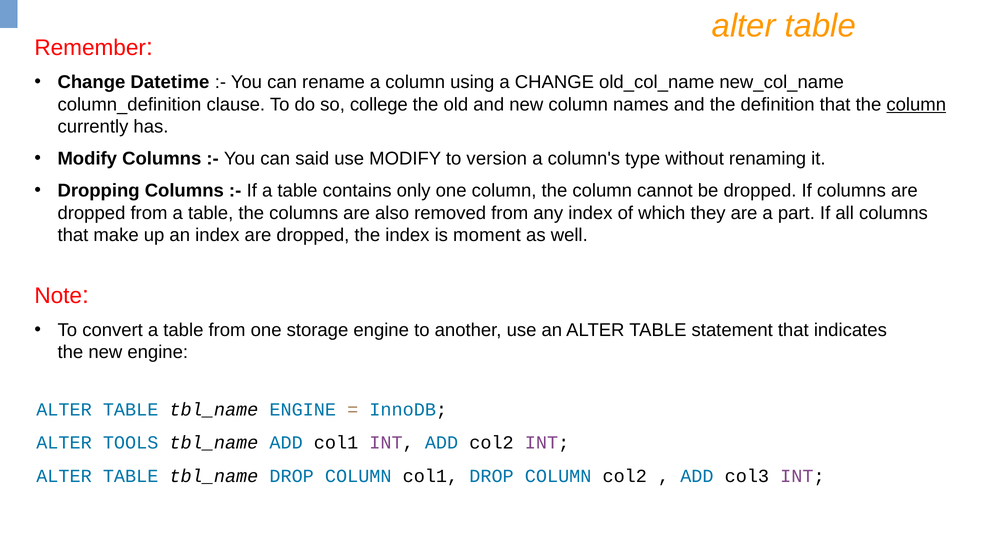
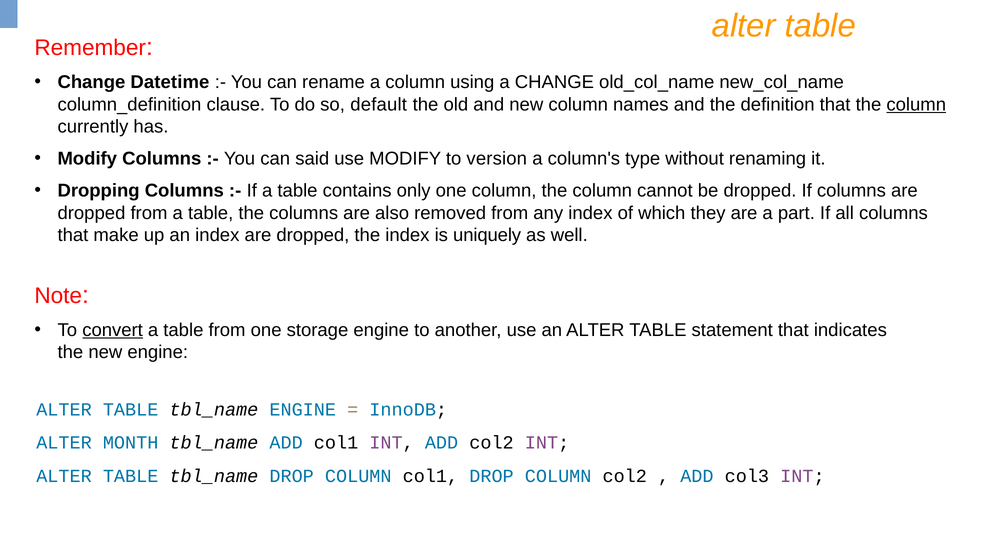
college: college -> default (379, 105)
moment: moment -> uniquely (487, 235)
convert underline: none -> present (113, 330)
TOOLS: TOOLS -> MONTH (131, 443)
